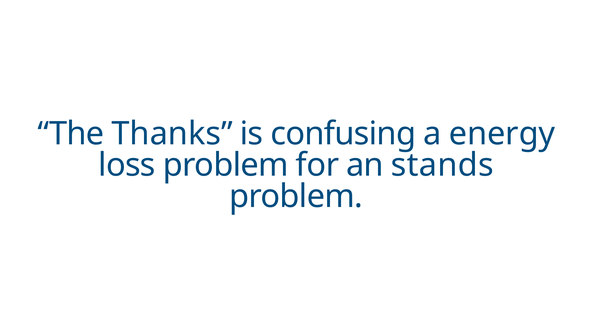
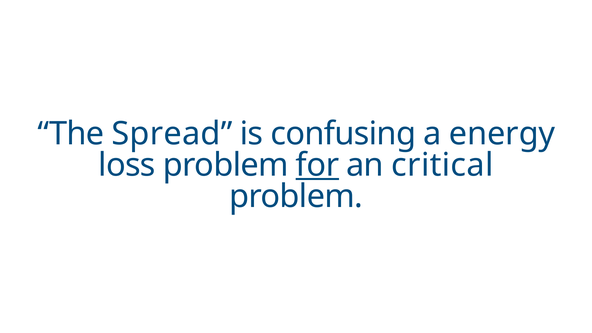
Thanks: Thanks -> Spread (172, 134)
for underline: none -> present (317, 165)
stands: stands -> critical (442, 165)
